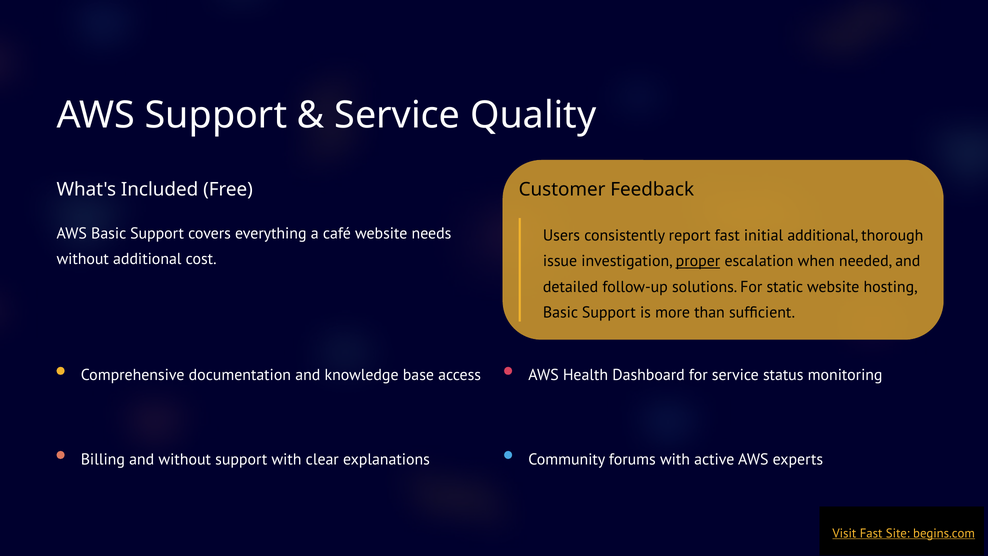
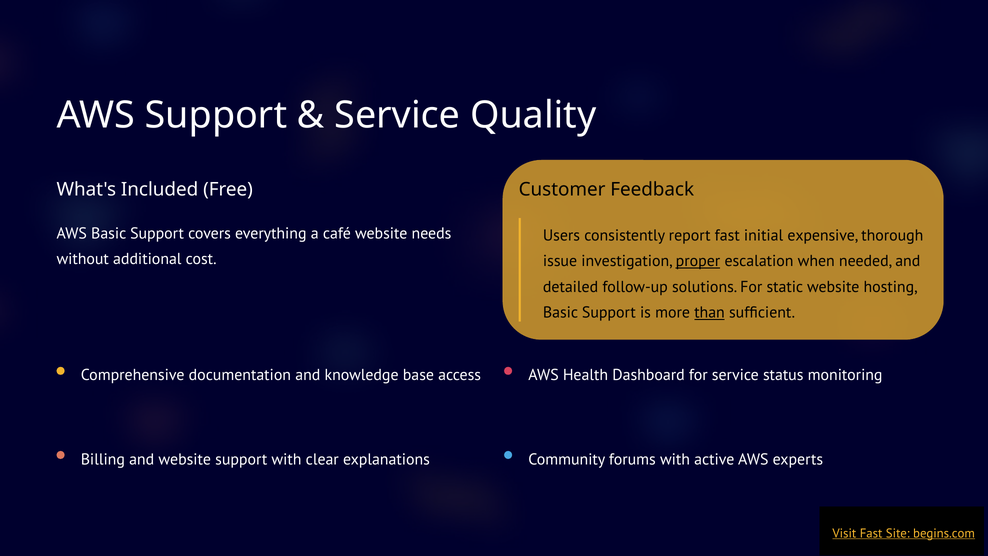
initial additional: additional -> expensive (823, 235)
than underline: none -> present (710, 312)
and without: without -> website (185, 459)
